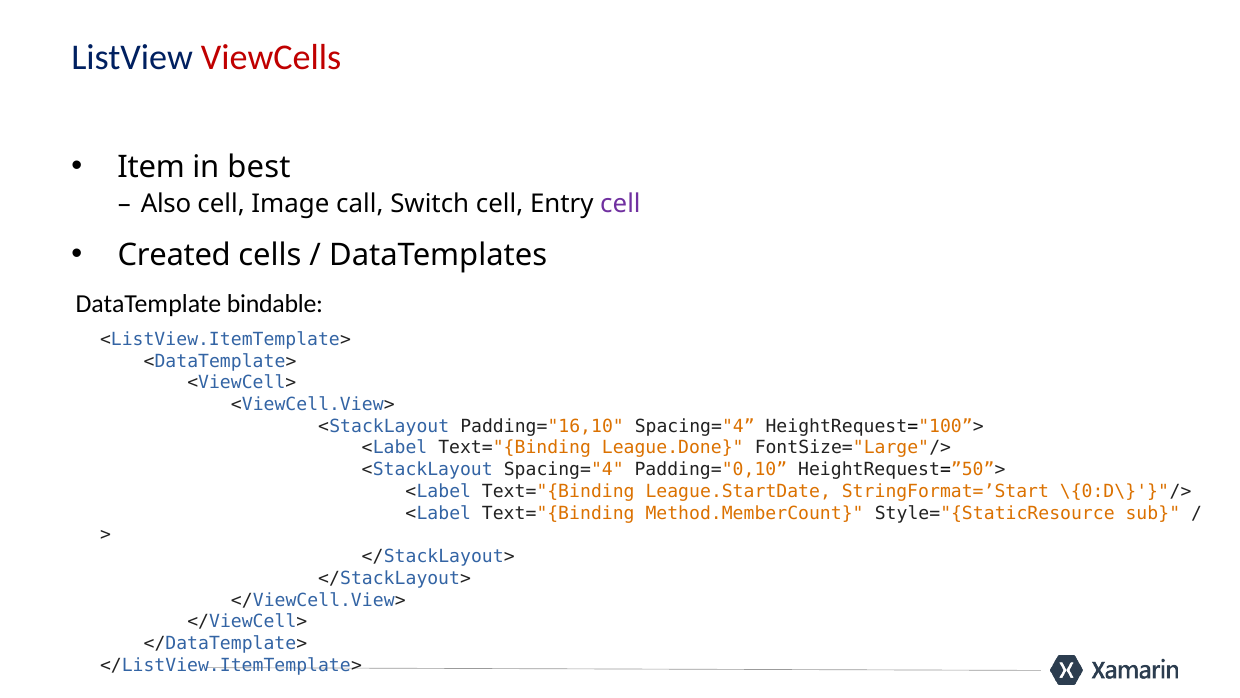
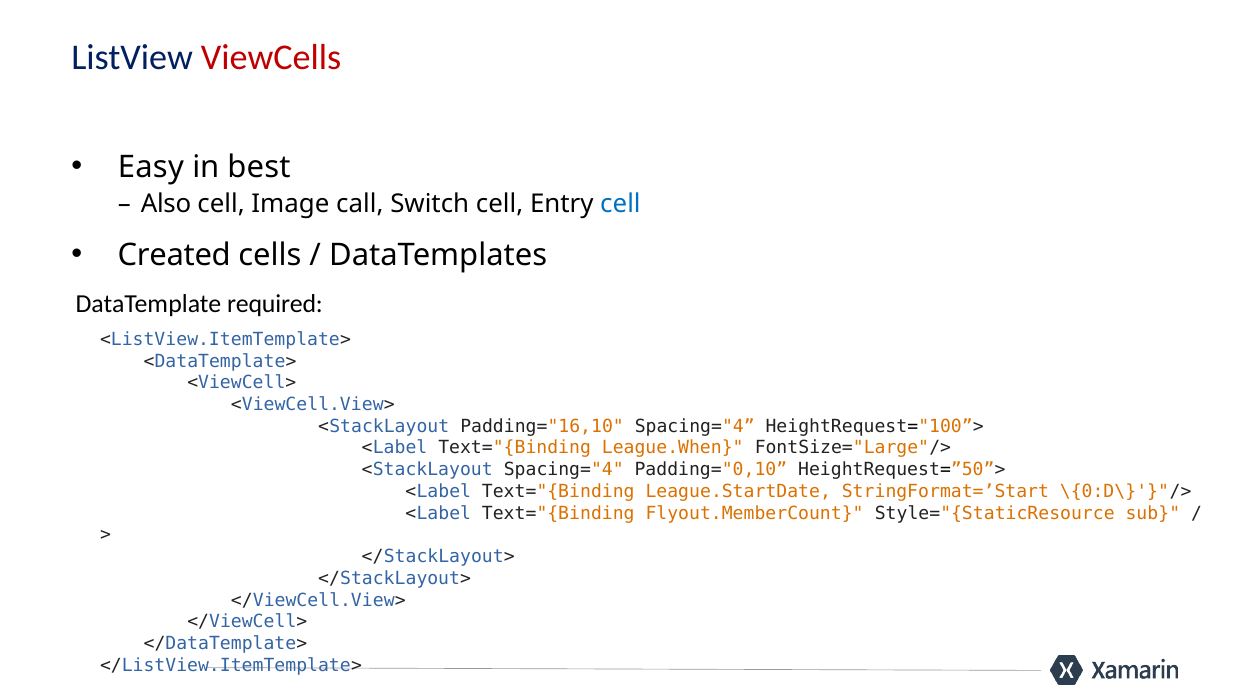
Item: Item -> Easy (151, 167)
cell colour: purple -> blue (620, 204)
bindable: bindable -> required (275, 304)
League.Done: League.Done -> League.When (673, 448)
Method.MemberCount: Method.MemberCount -> Flyout.MemberCount (755, 513)
